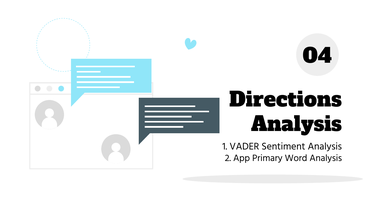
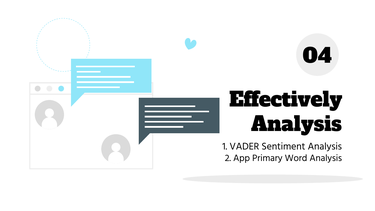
Directions: Directions -> Effectively (286, 100)
